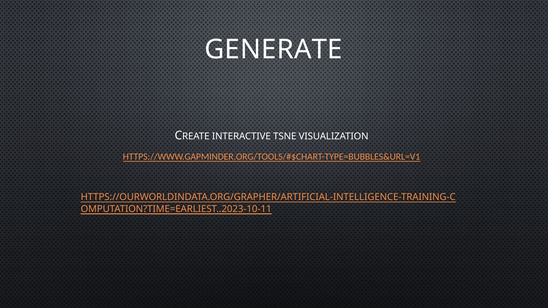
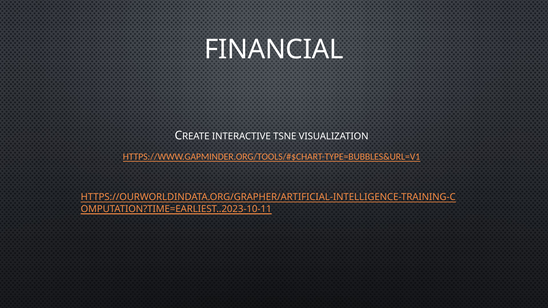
GENERATE: GENERATE -> FINANCIAL (274, 50)
